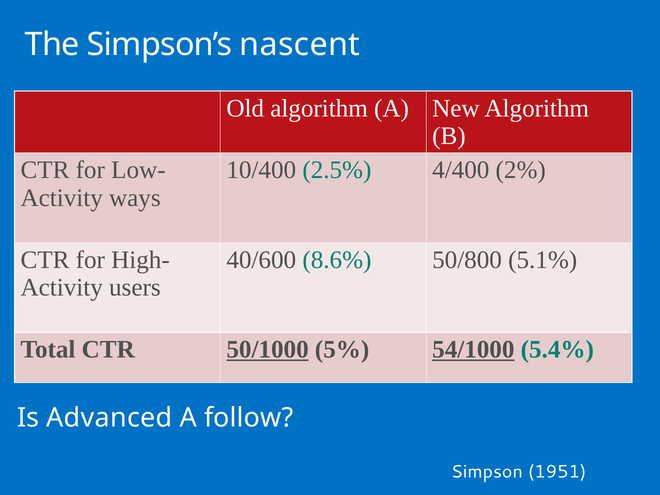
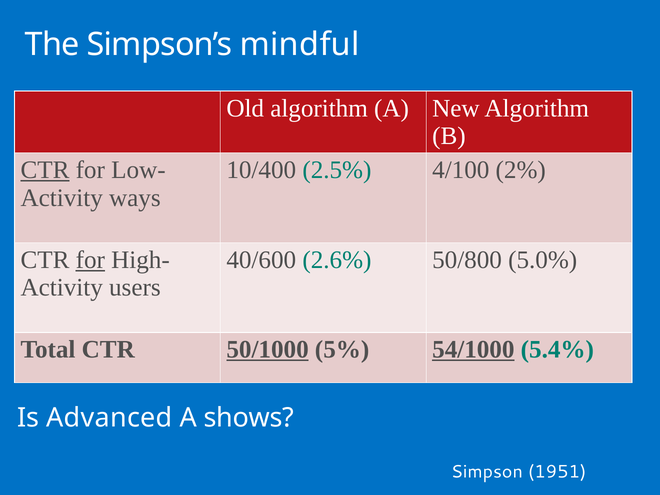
nascent: nascent -> mindful (300, 45)
CTR underline: none -> present (45, 170)
4/400: 4/400 -> 4/100 (461, 170)
for underline: none -> present (90, 260)
8.6%: 8.6% -> 2.6% (337, 260)
5.1%: 5.1% -> 5.0% (543, 260)
follow: follow -> shows (249, 418)
